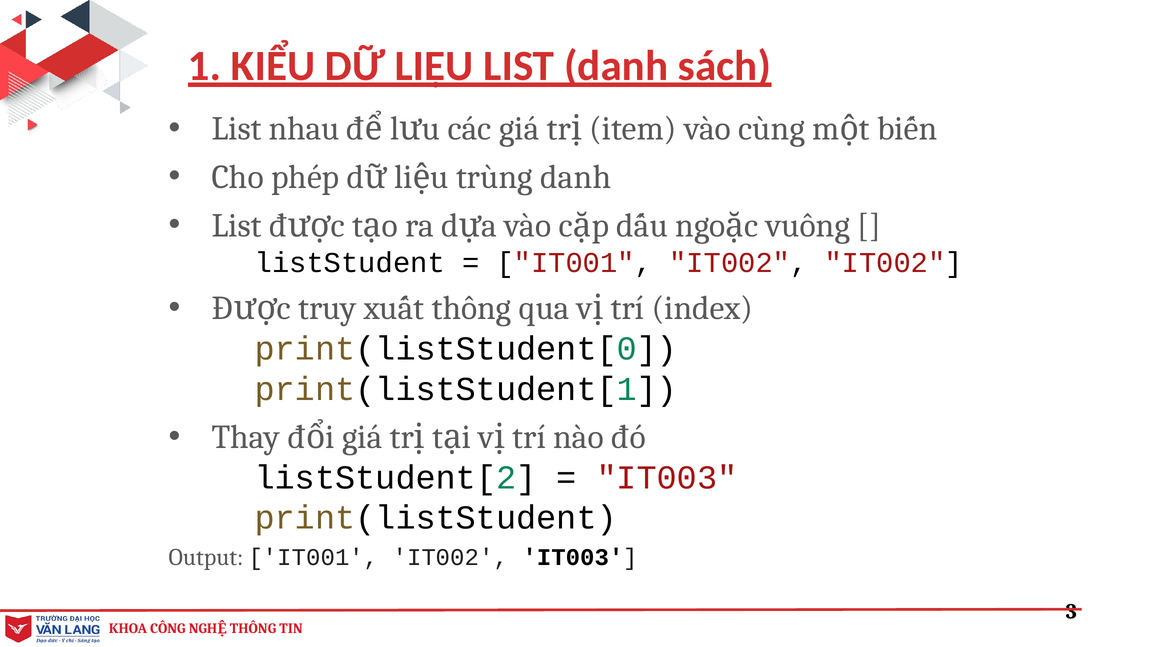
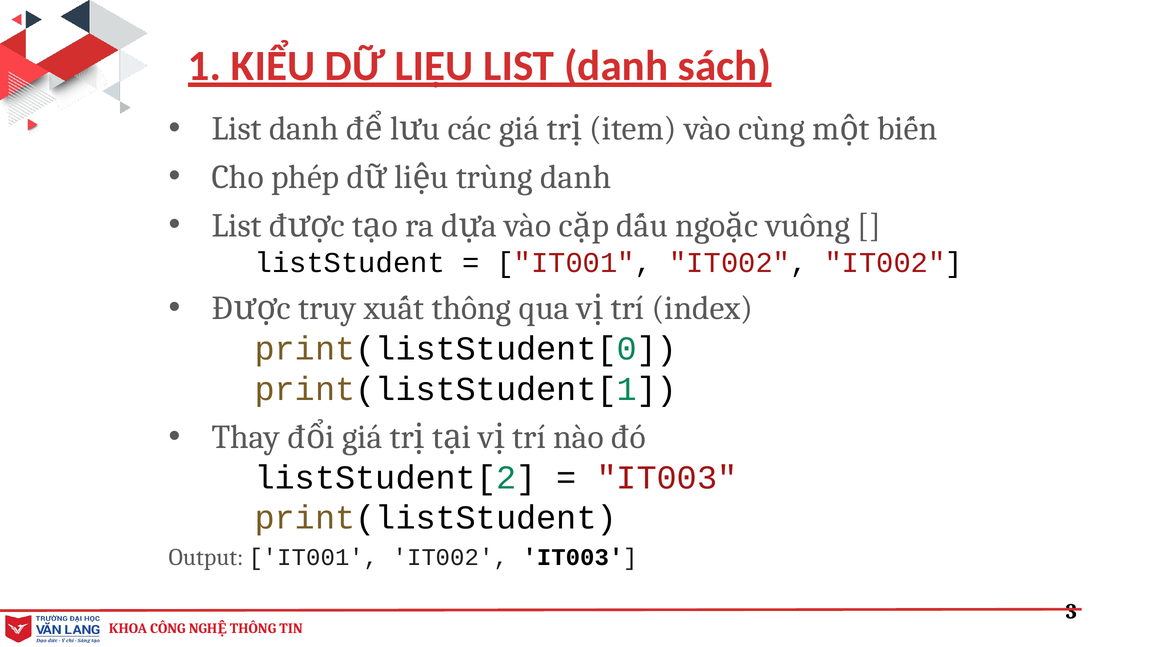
nhau: nhau -> danh (304, 129)
